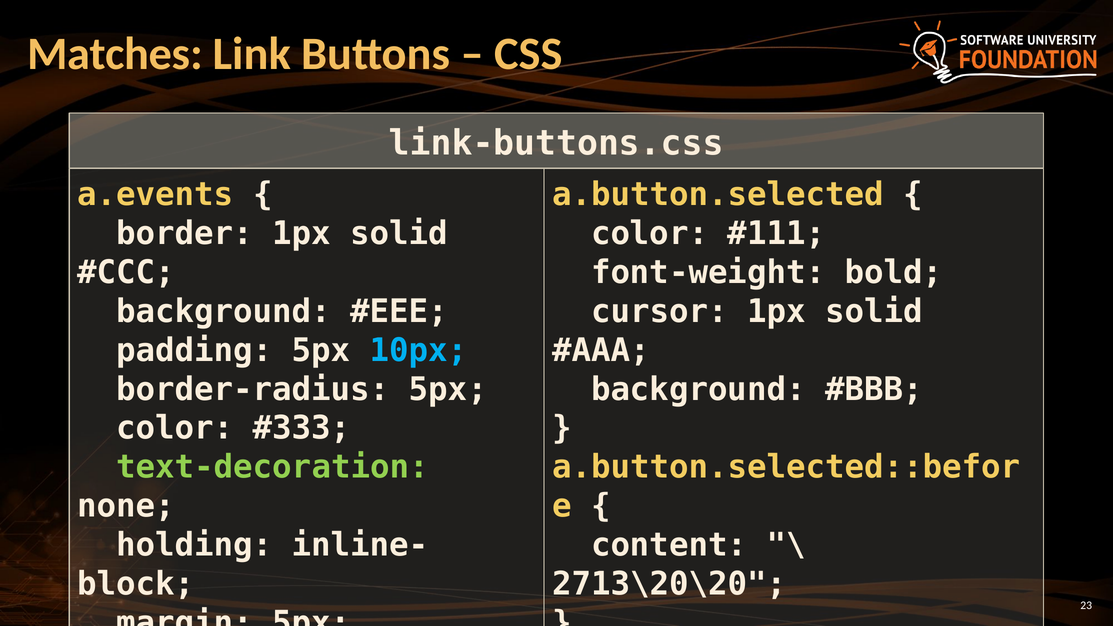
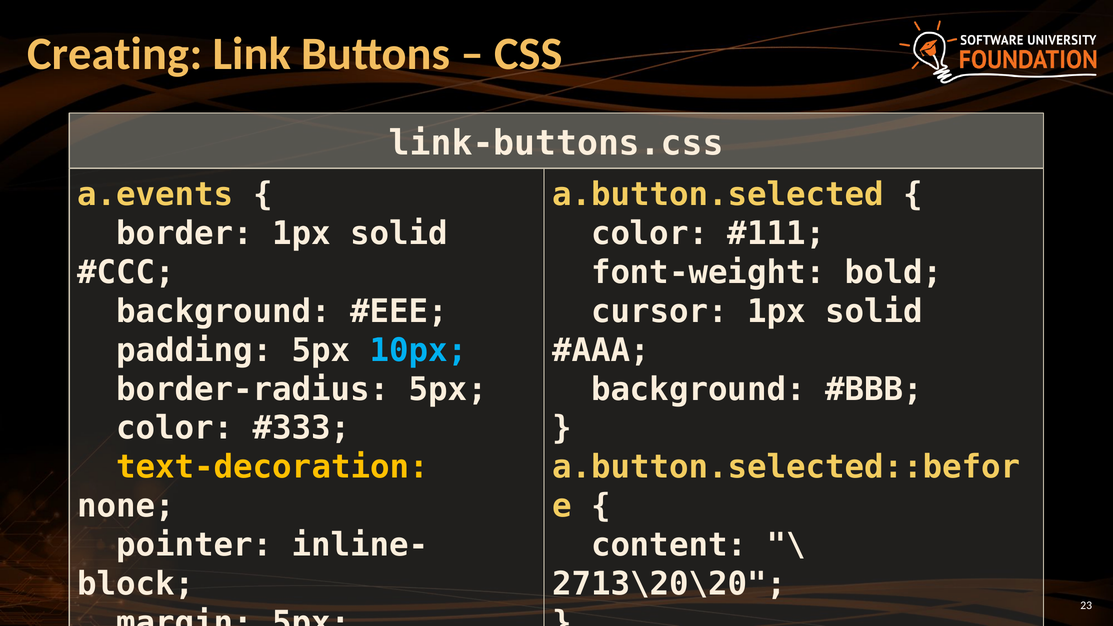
Matches: Matches -> Creating (115, 54)
text-decoration colour: light green -> yellow (273, 467)
holding: holding -> pointer (194, 545)
